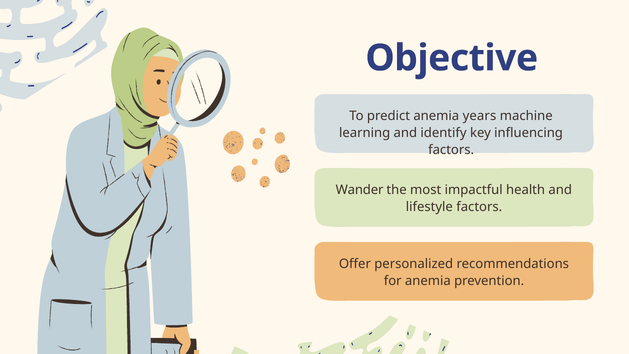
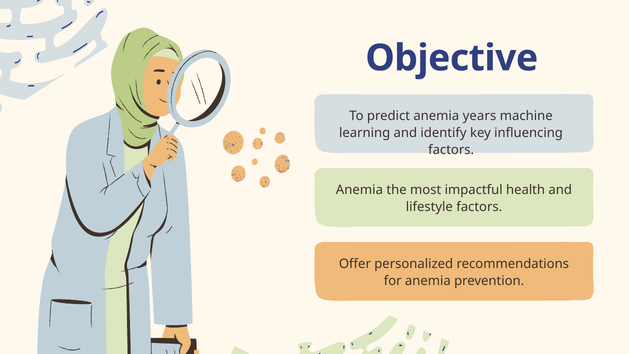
Wander: Wander -> Anemia (359, 190)
